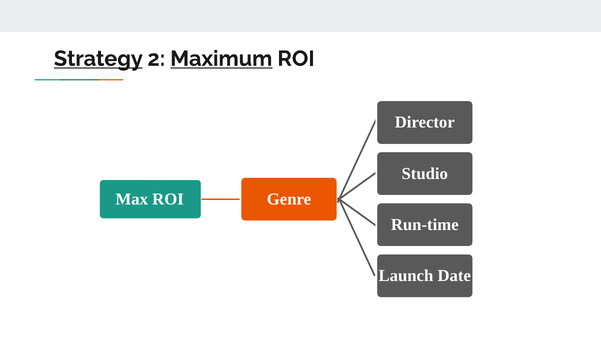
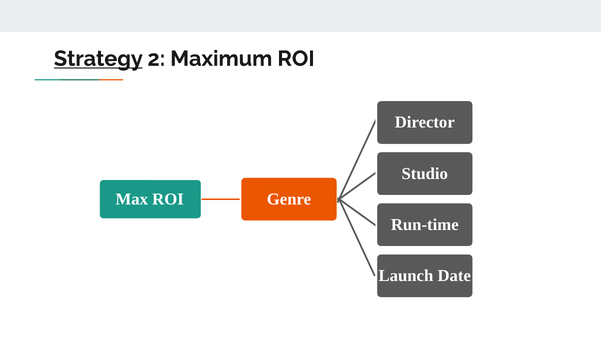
Maximum underline: present -> none (221, 59)
